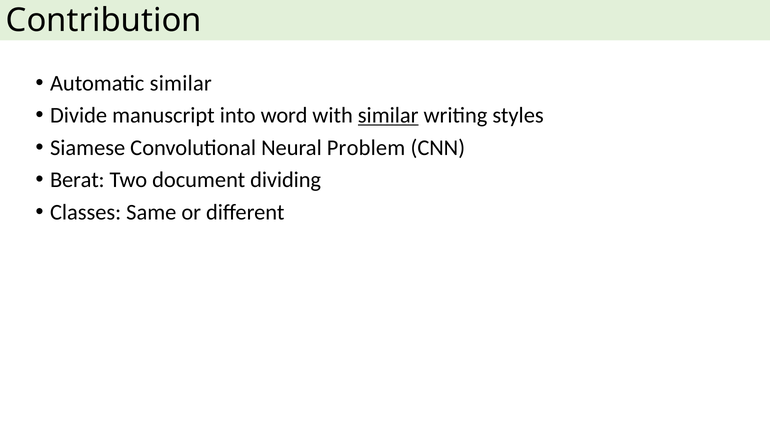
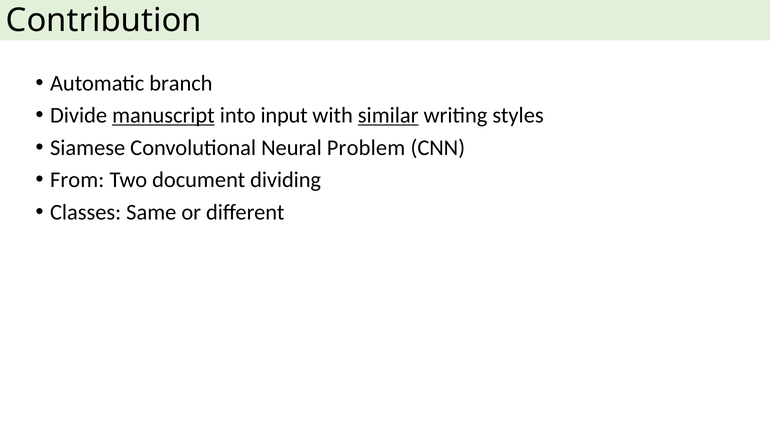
Automatic similar: similar -> branch (181, 83)
manuscript underline: none -> present (163, 115)
word: word -> input (284, 115)
Berat: Berat -> From (77, 180)
